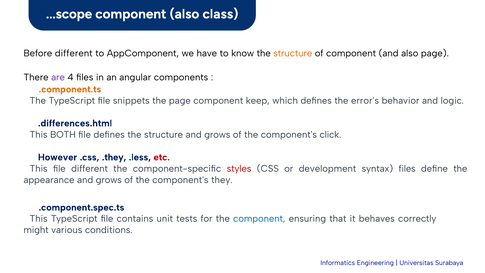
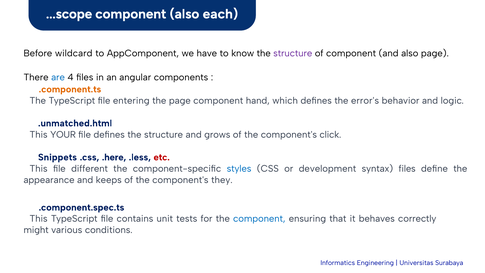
class: class -> each (220, 14)
Before different: different -> wildcard (74, 53)
structure colour: orange -> purple (293, 53)
are colour: purple -> blue (58, 77)
snippets: snippets -> entering (131, 101)
keep: keep -> hand (258, 101)
.differences.html: .differences.html -> .unmatched.html (75, 123)
BOTH: BOTH -> YOUR (63, 135)
However: However -> Snippets (57, 157)
.they: .they -> .here (114, 157)
styles colour: red -> blue (239, 168)
appearance and grows: grows -> keeps (109, 180)
